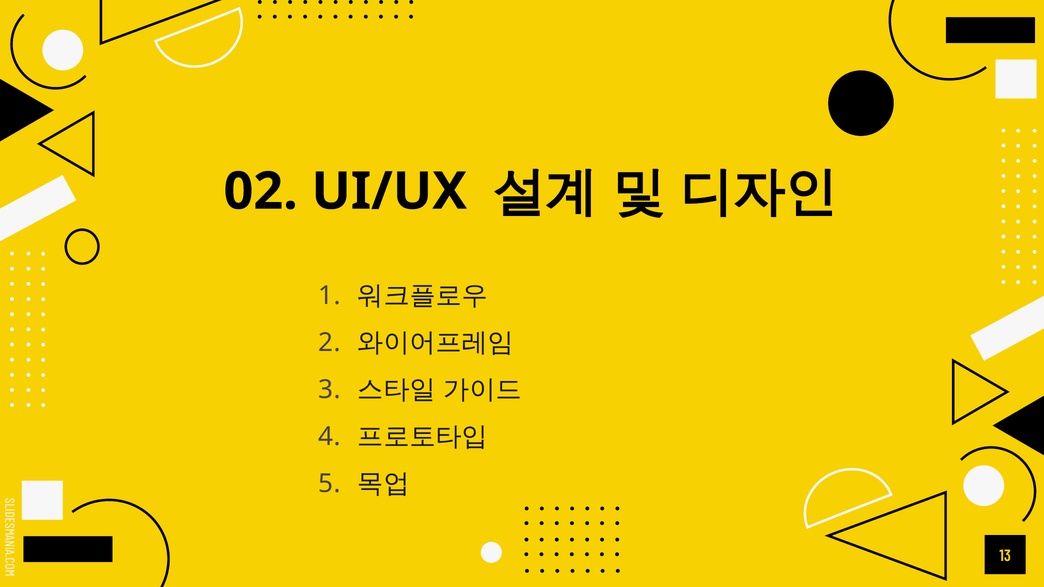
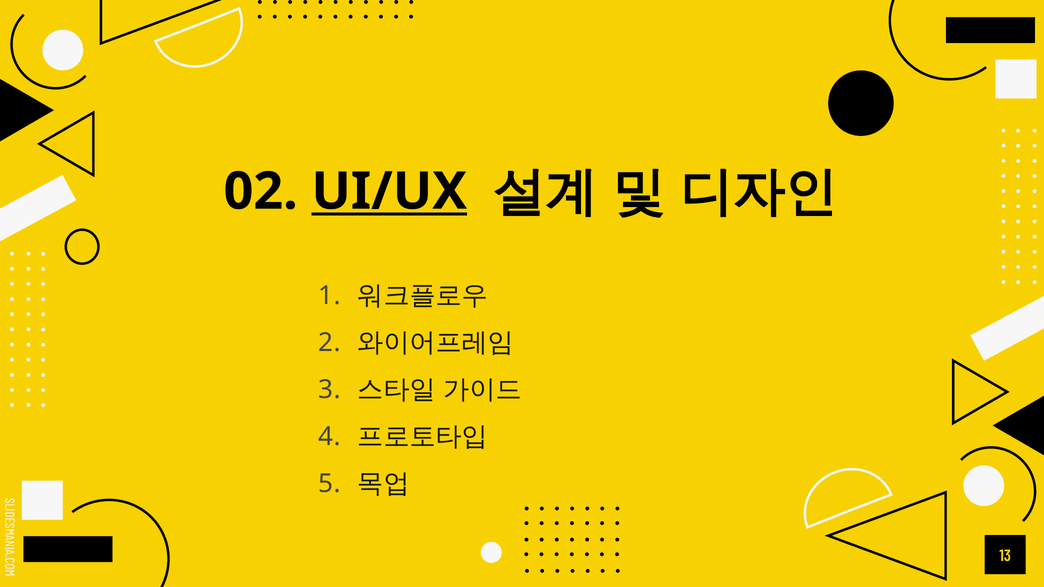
UI/UX underline: none -> present (389, 192)
